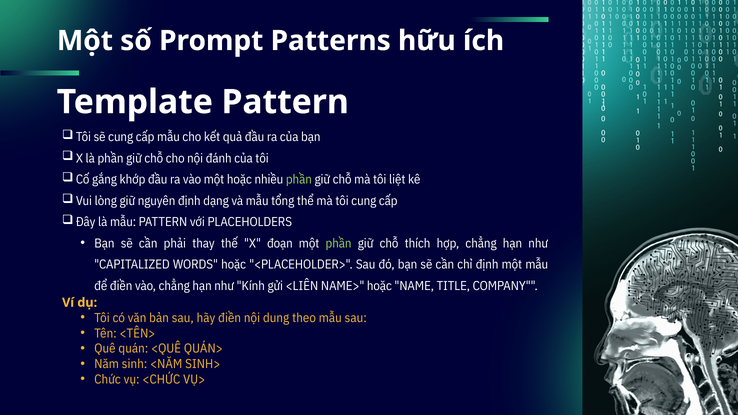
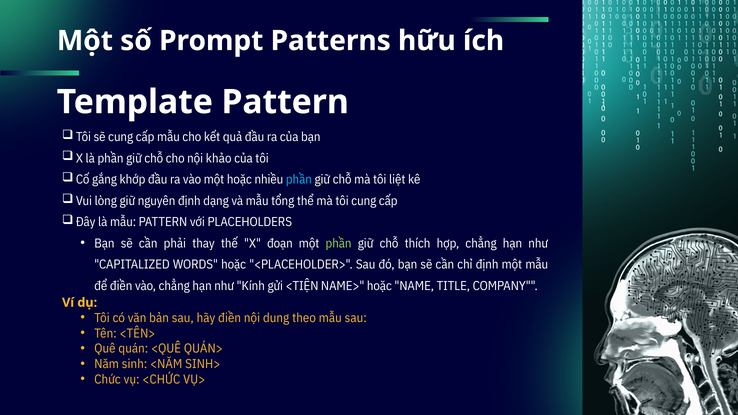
đánh: đánh -> khảo (219, 158)
phần colour: light green -> light blue (299, 180)
<LIÊN: <LIÊN -> <TIỆN (302, 286)
